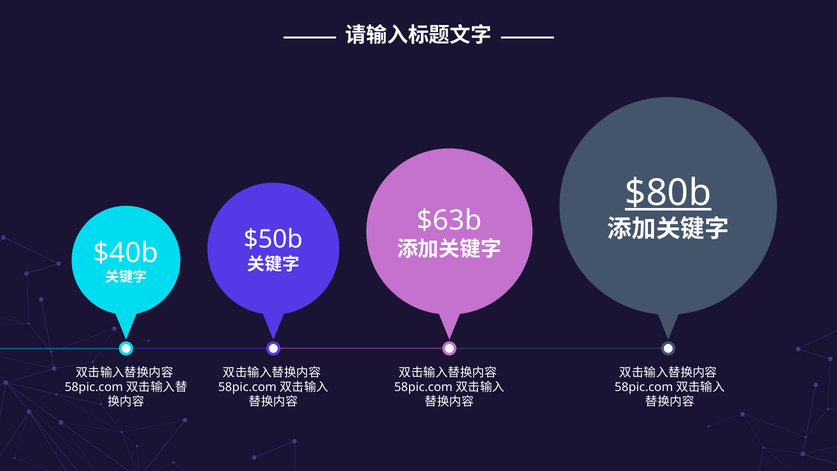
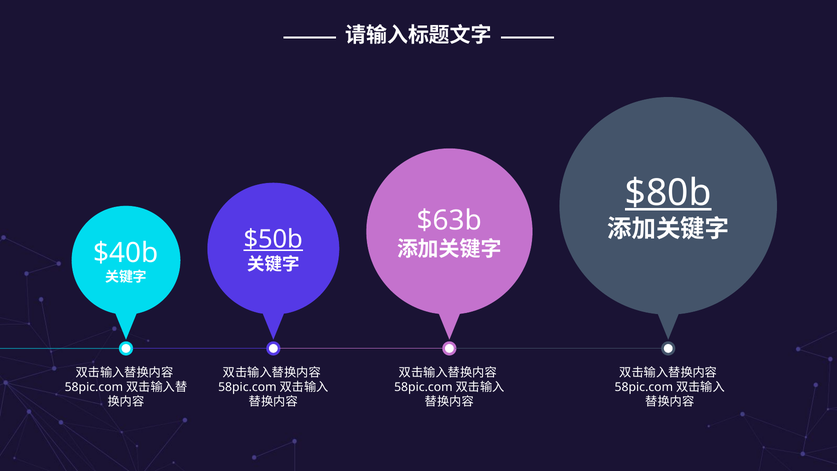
$50b underline: none -> present (273, 239)
